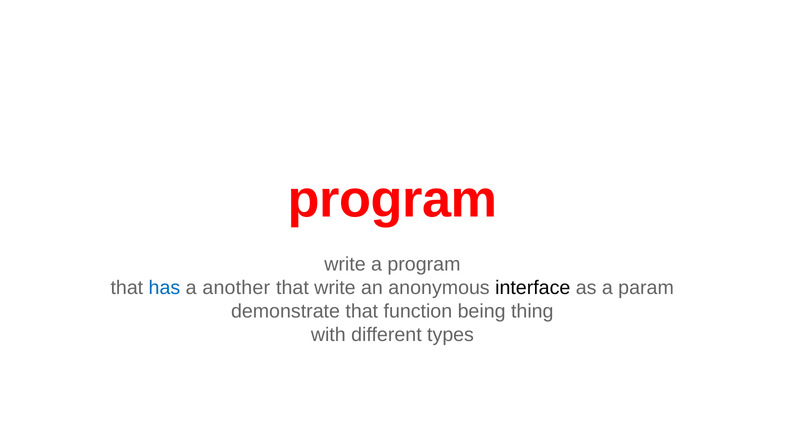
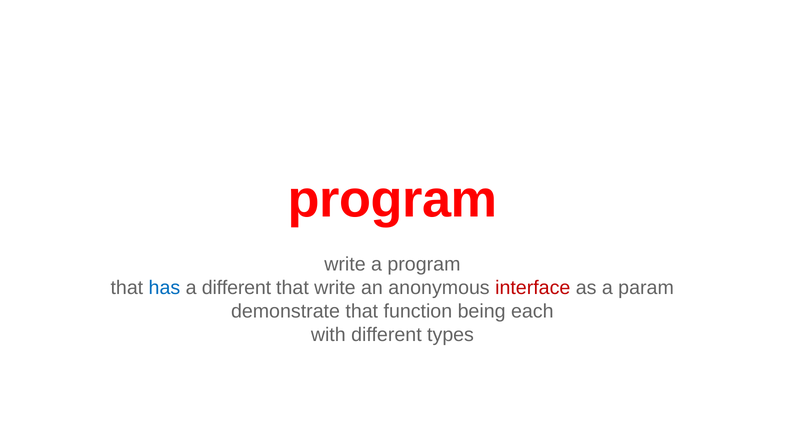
a another: another -> different (236, 288)
interface colour: black -> red (533, 288)
thing: thing -> each (532, 312)
